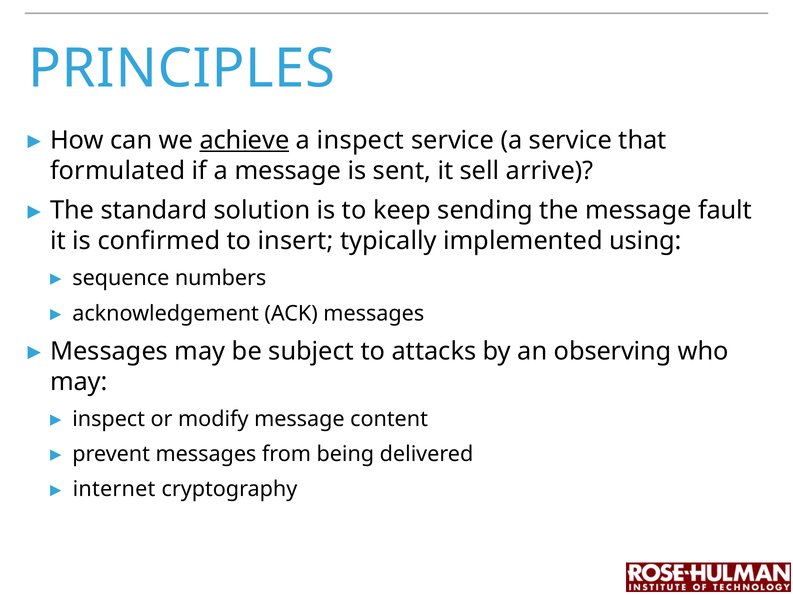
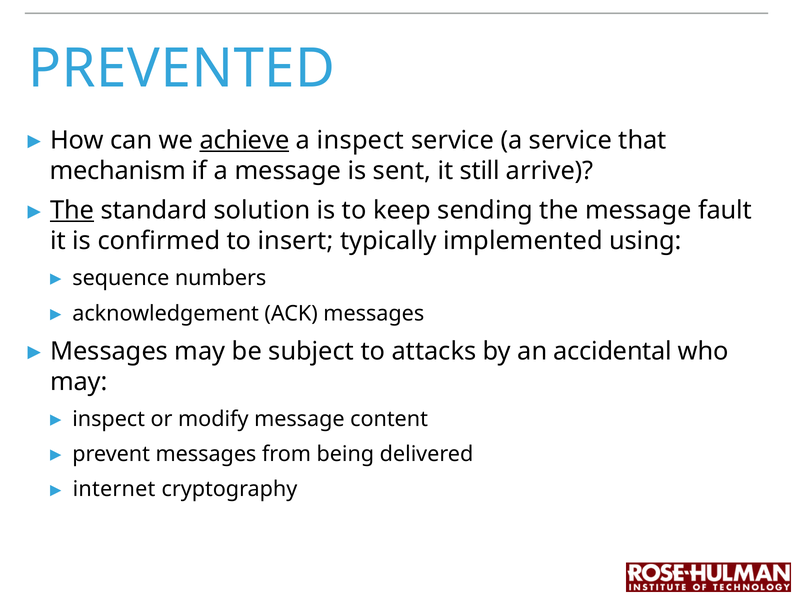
PRINCIPLES: PRINCIPLES -> PREVENTED (182, 69)
formulated: formulated -> mechanism (118, 171)
sell: sell -> still (480, 171)
The underline: none -> present (72, 210)
observing: observing -> accidental (613, 351)
